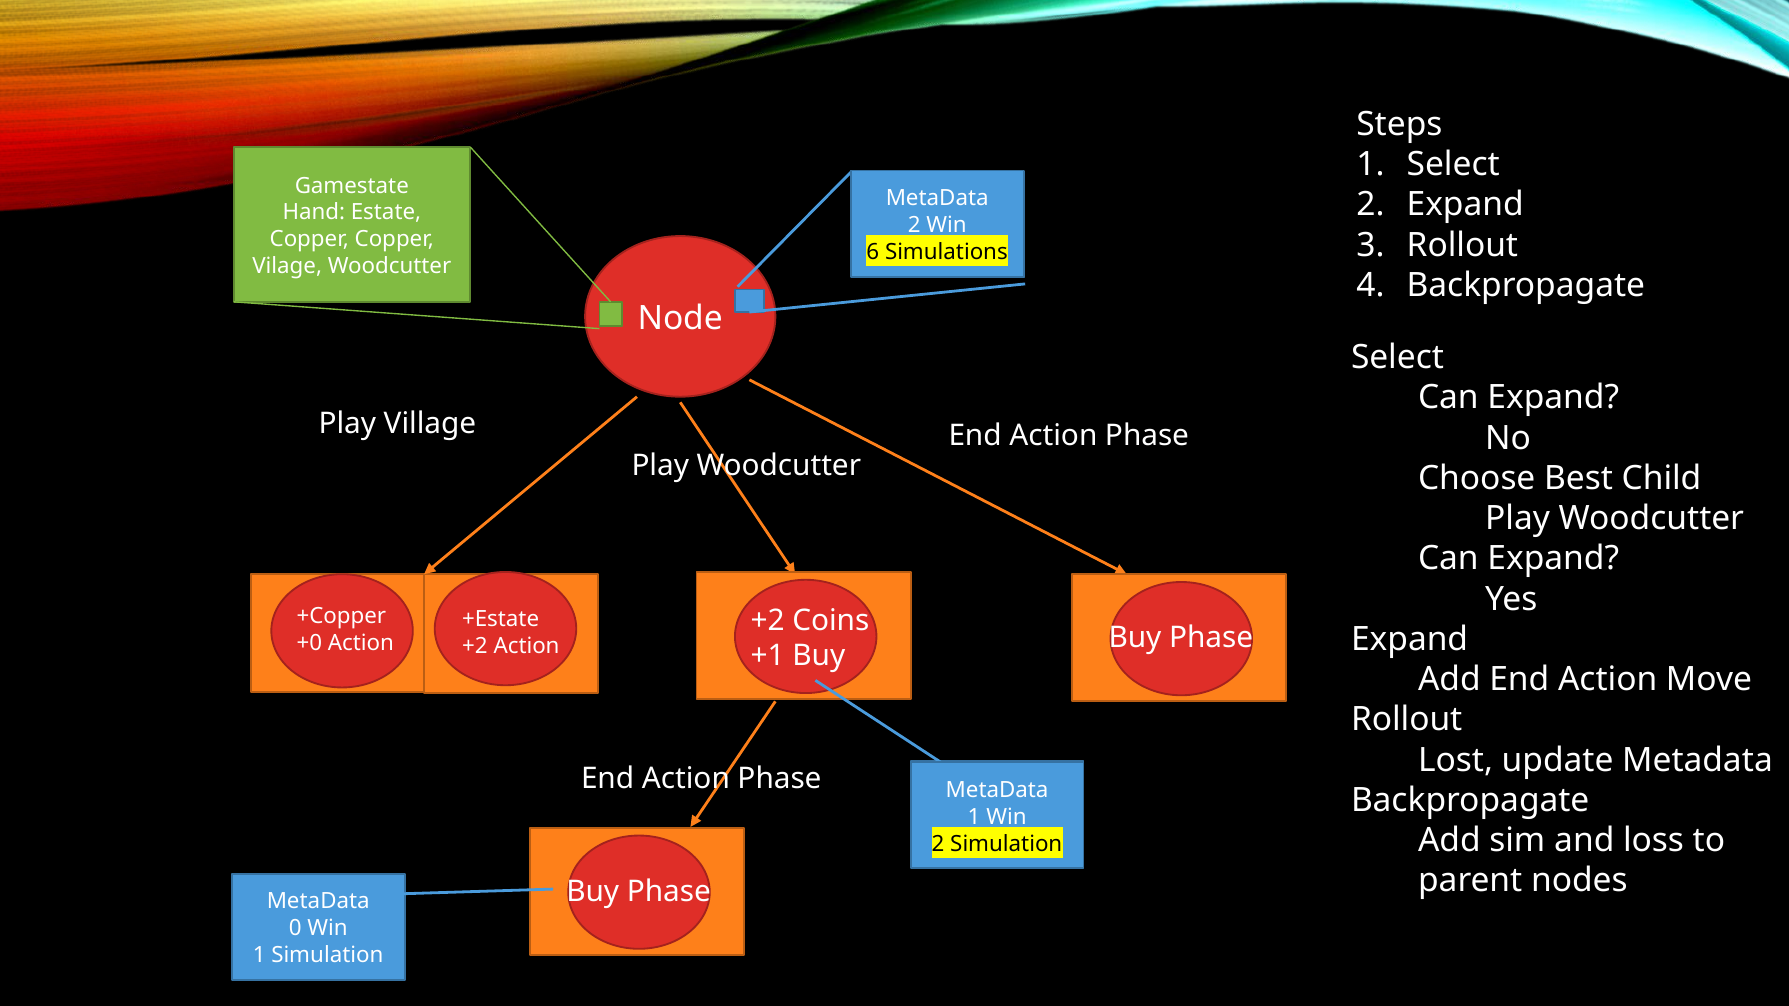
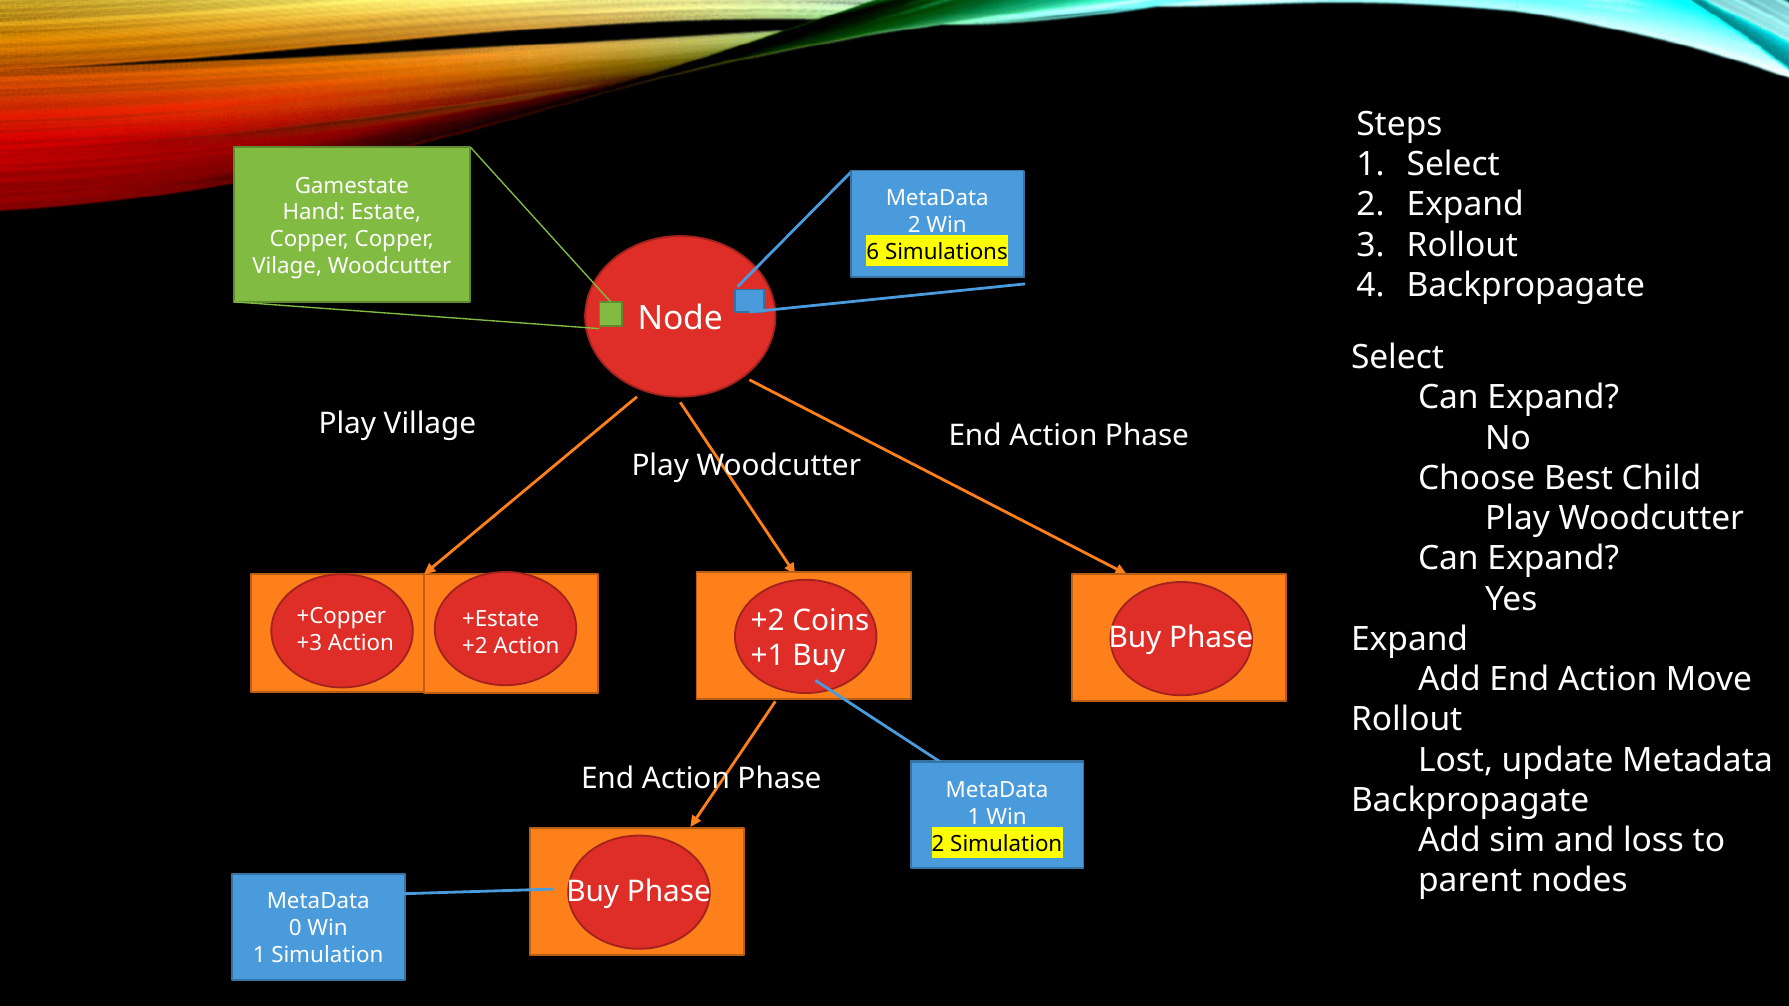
+0: +0 -> +3 (309, 643)
